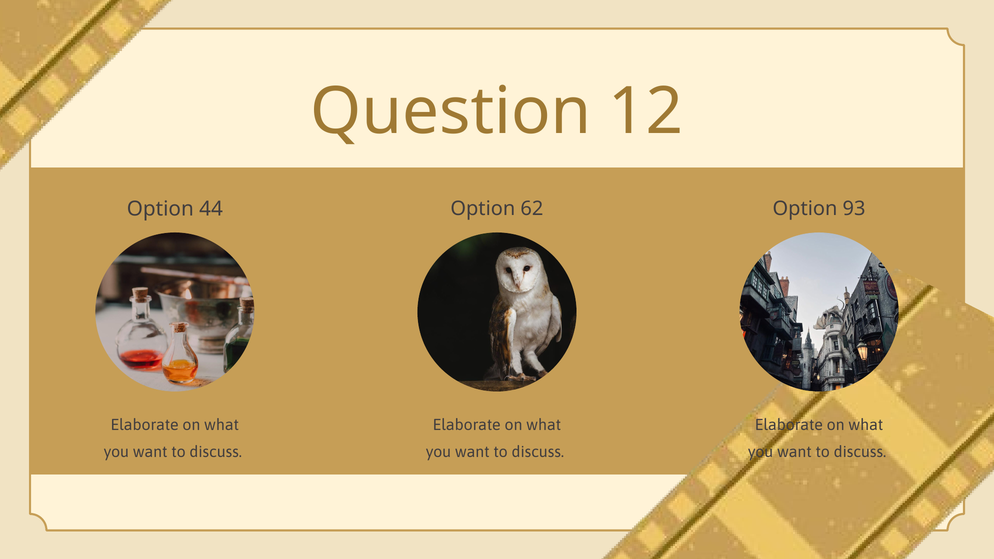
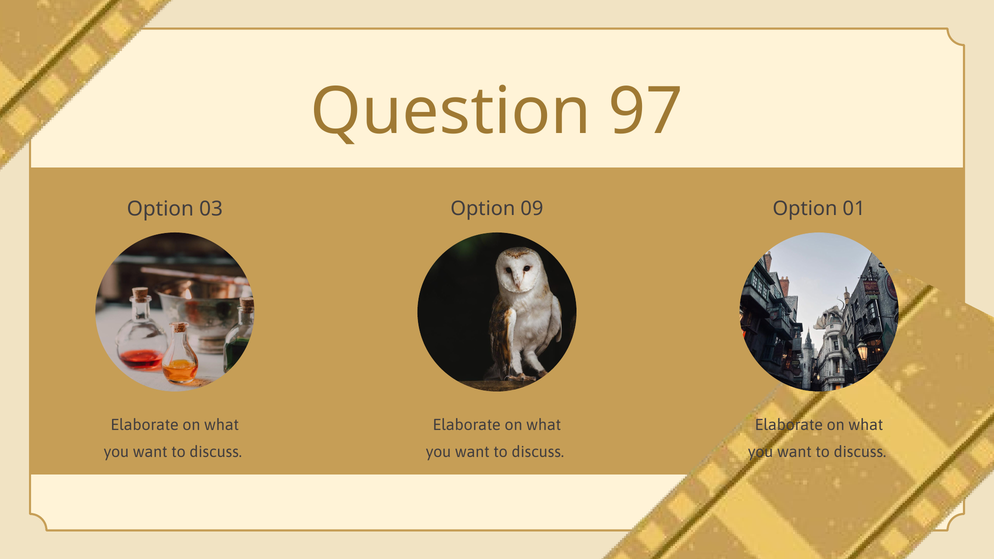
12: 12 -> 97 (646, 111)
44: 44 -> 03 (211, 209)
62: 62 -> 09 (532, 209)
93: 93 -> 01 (854, 209)
